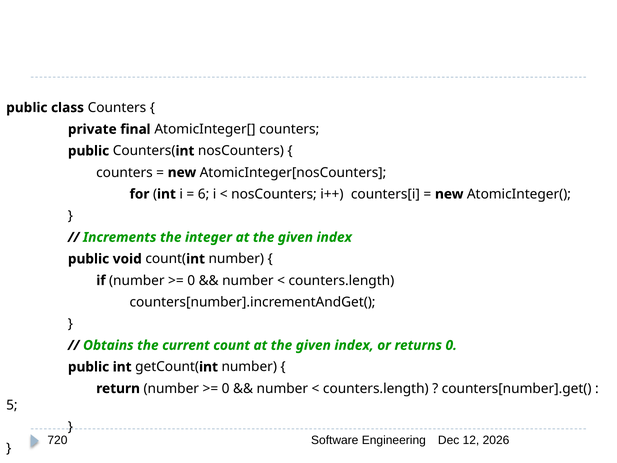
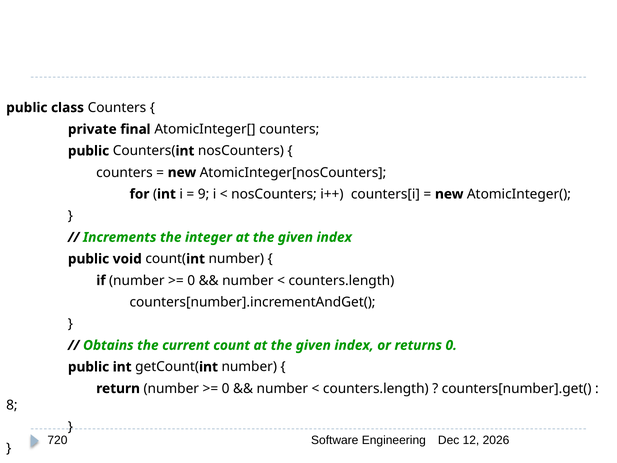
6: 6 -> 9 (204, 194)
5: 5 -> 8 (12, 405)
